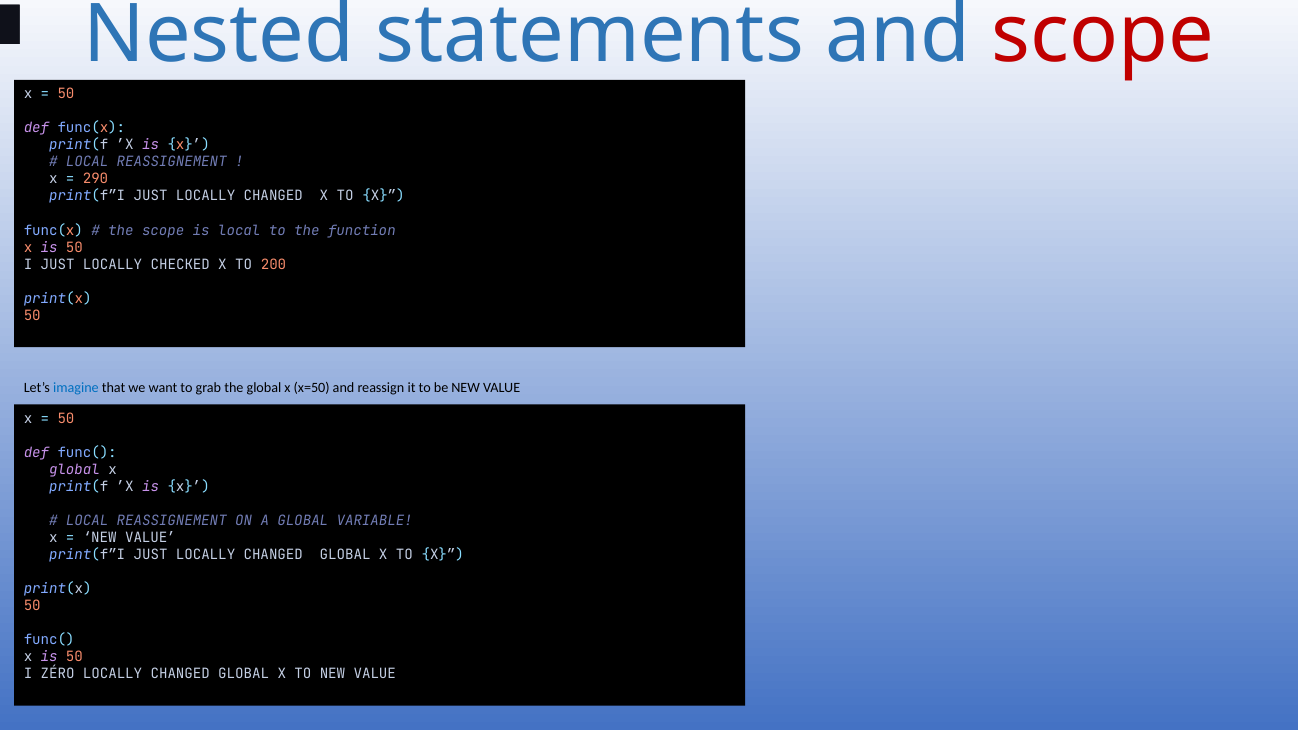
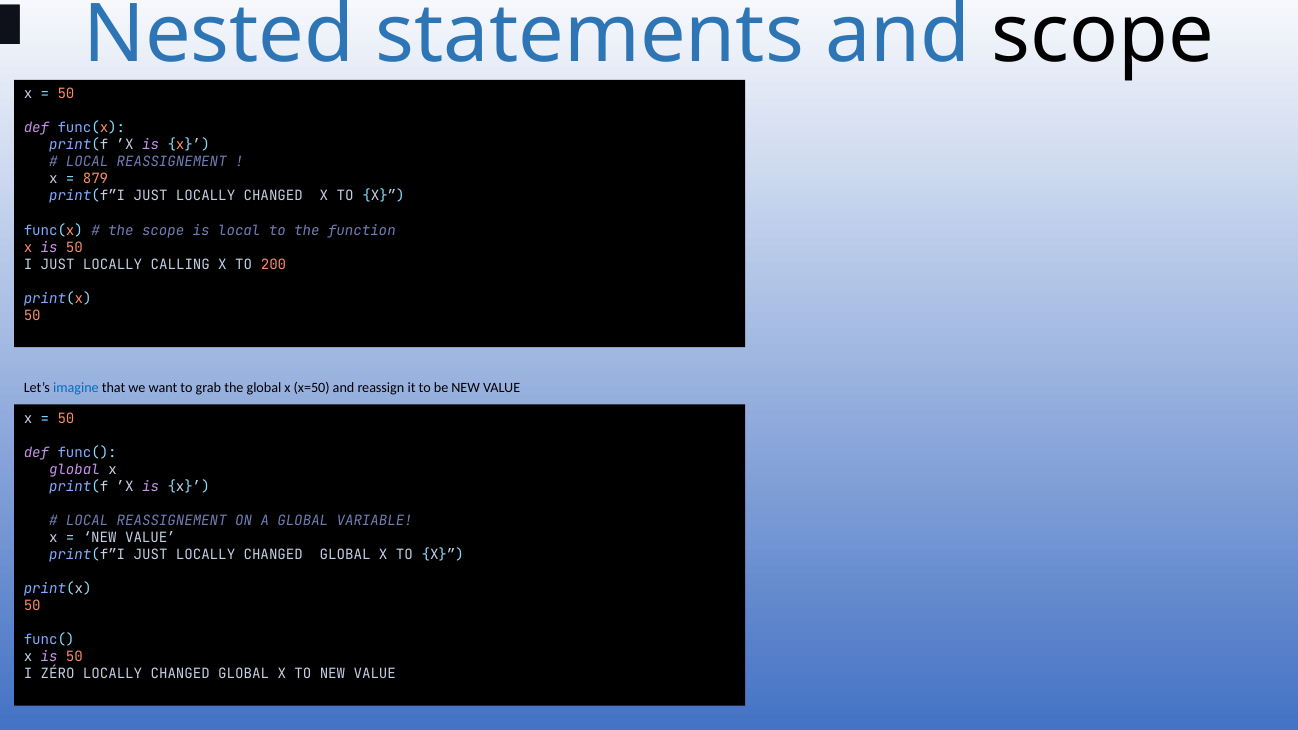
scope colour: red -> black (1103, 35)
290: 290 -> 879 (96, 179)
CHECKED: CHECKED -> CALLING (180, 264)
